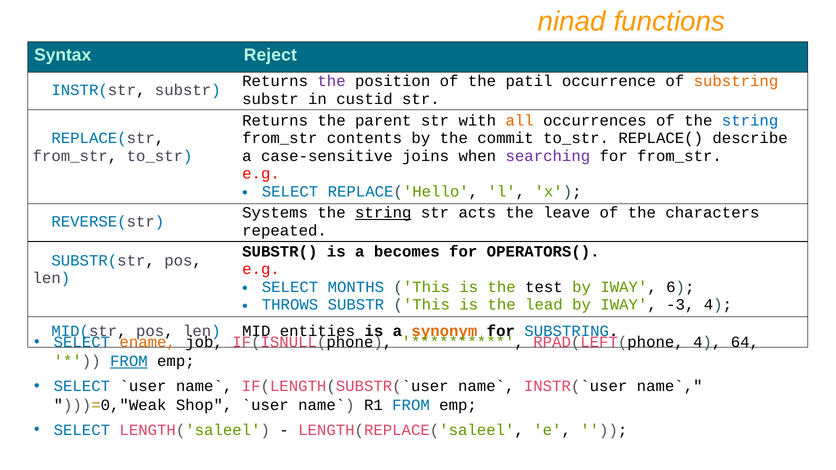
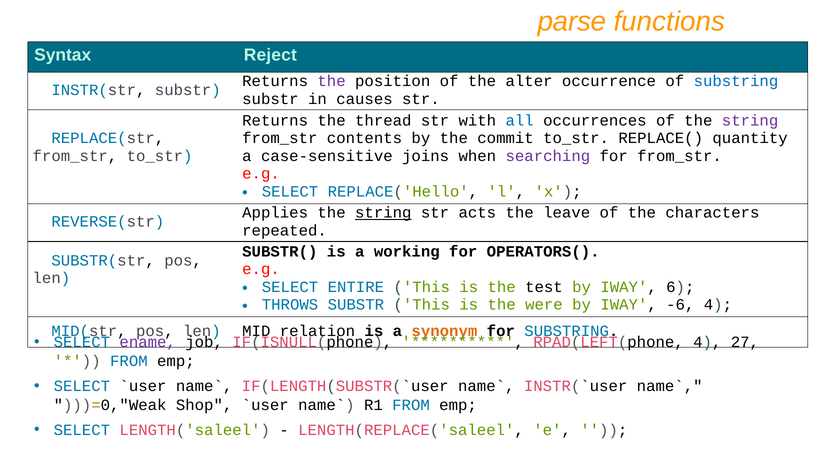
ninad: ninad -> parse (572, 22)
patil: patil -> alter (529, 81)
substring colour: orange -> blue (736, 81)
custid: custid -> causes (364, 99)
parent: parent -> thread (383, 120)
all colour: orange -> blue (520, 120)
string colour: blue -> purple (750, 120)
describe: describe -> quantity (750, 138)
Systems: Systems -> Applies (275, 213)
becomes: becomes -> working (407, 252)
MONTHS: MONTHS -> ENTIRE (356, 287)
lead: lead -> were (544, 305)
-3: -3 -> -6 (680, 305)
entities: entities -> relation (317, 331)
ename colour: orange -> purple (148, 342)
64: 64 -> 27 (745, 342)
FROM underline: present -> none (129, 361)
